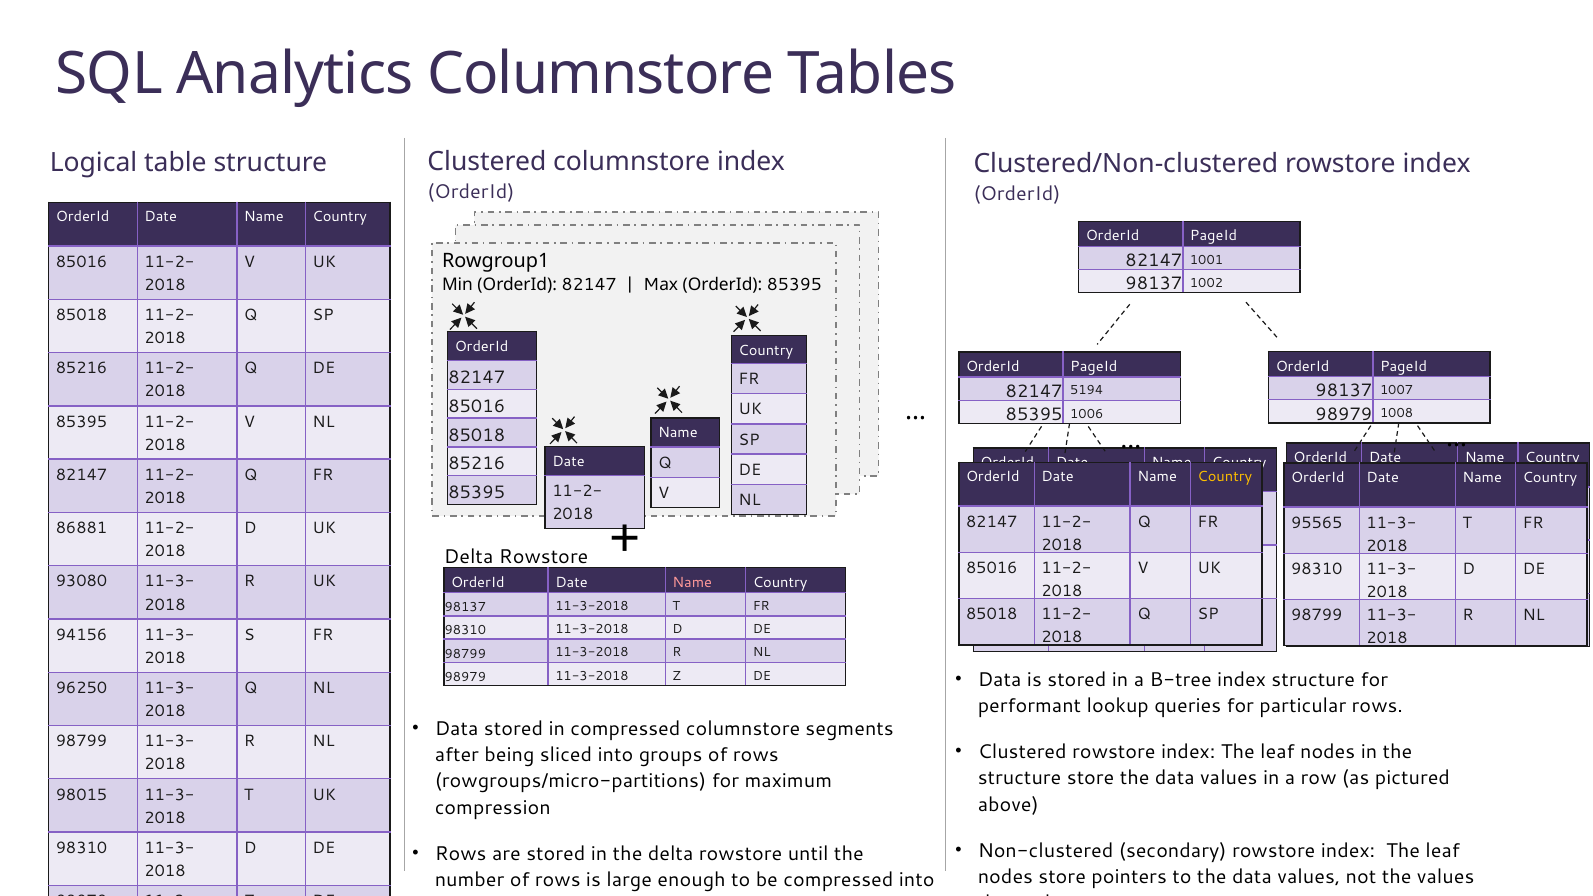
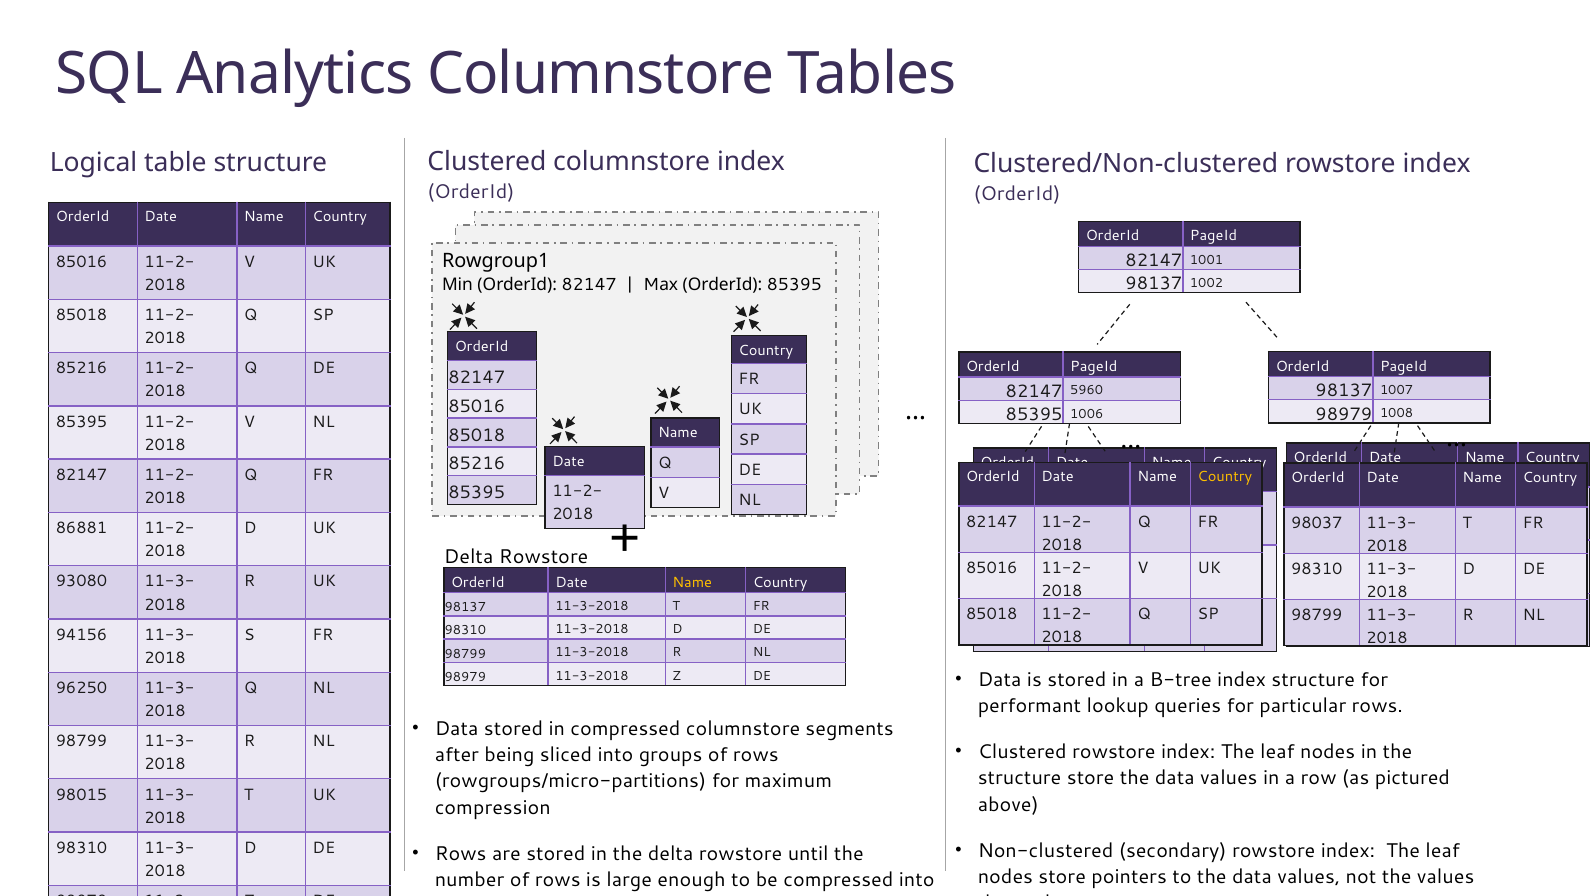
5194: 5194 -> 5960 (1087, 390)
95565: 95565 -> 98037 (1317, 523)
Name colour: pink -> yellow (692, 582)
